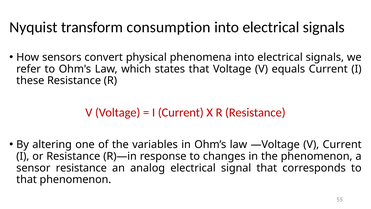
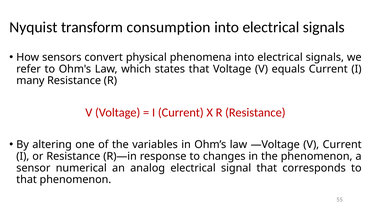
these: these -> many (30, 81)
sensor resistance: resistance -> numerical (81, 168)
